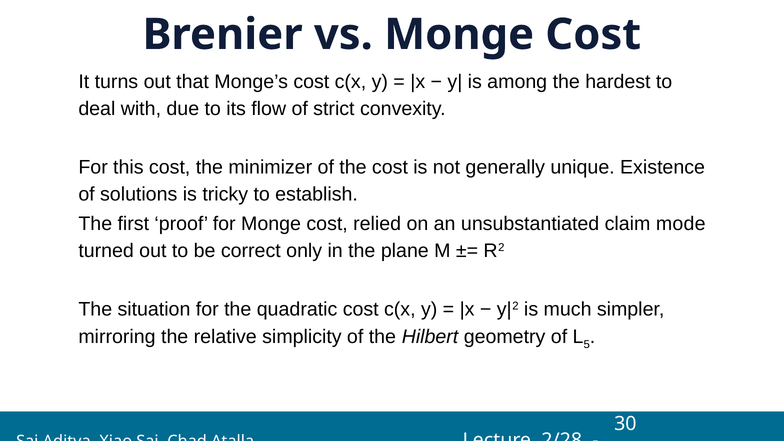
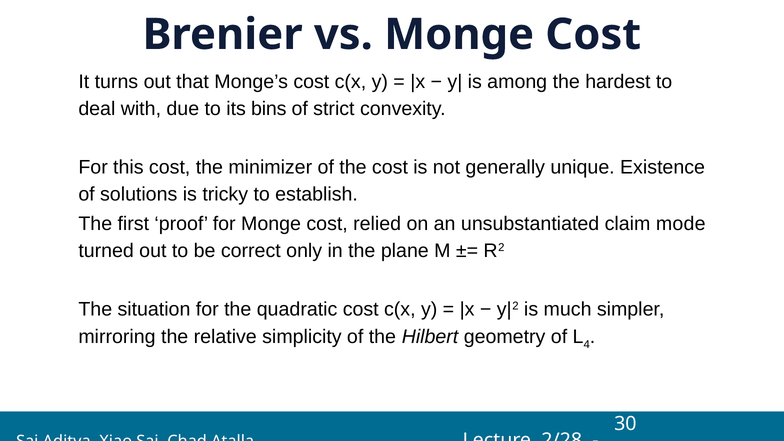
flow: flow -> bins (269, 109)
5: 5 -> 4 (587, 344)
